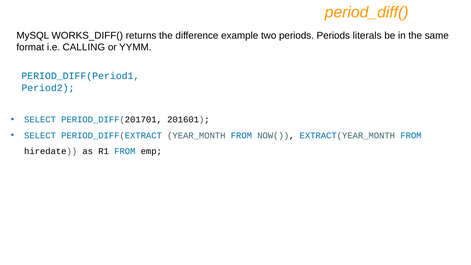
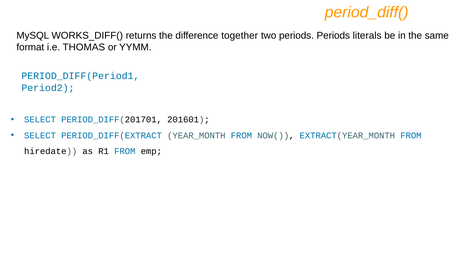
example: example -> together (240, 35)
CALLING: CALLING -> THOMAS (84, 47)
